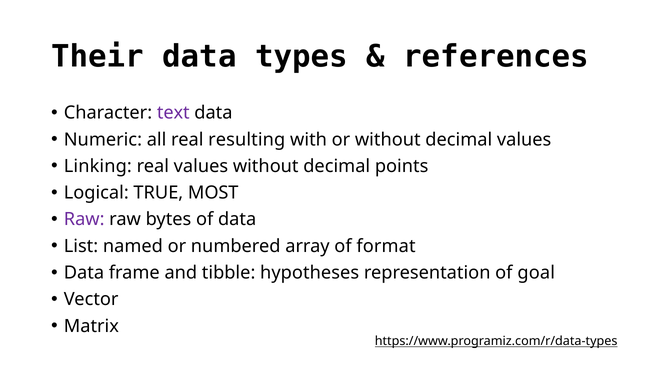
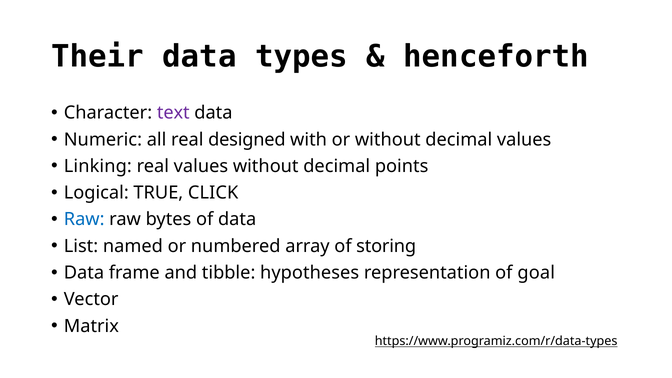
references: references -> henceforth (496, 56)
resulting: resulting -> designed (247, 139)
MOST: MOST -> CLICK (213, 193)
Raw colour: purple -> blue (84, 219)
format: format -> storing (386, 246)
